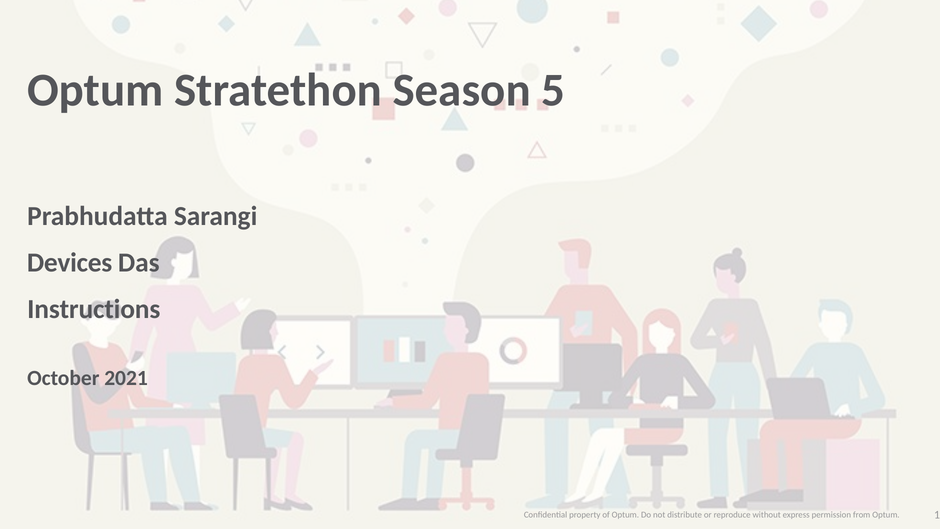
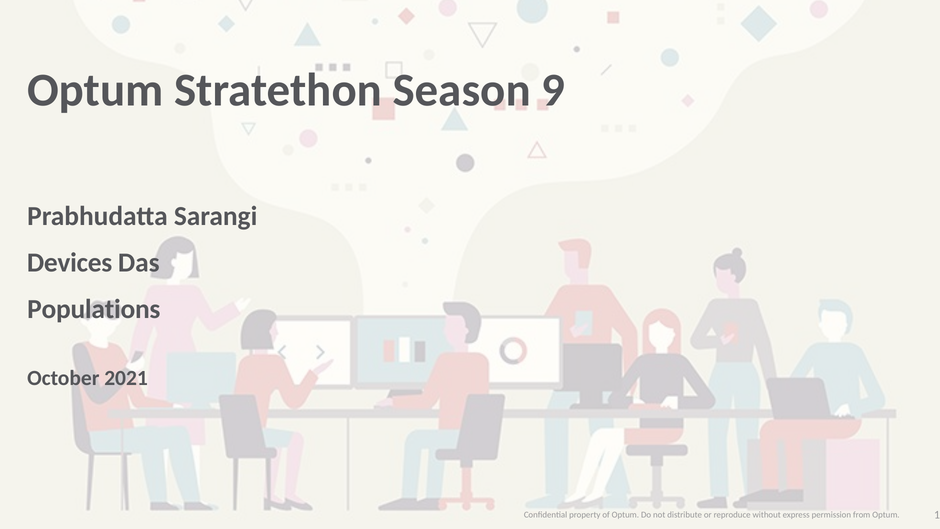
5: 5 -> 9 (553, 90)
Instructions: Instructions -> Populations (94, 309)
